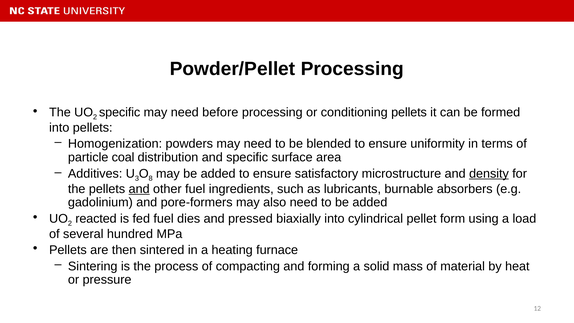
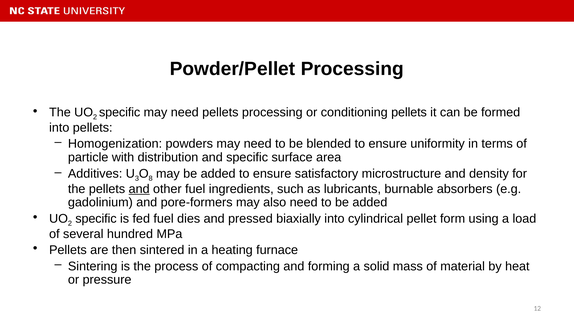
need before: before -> pellets (220, 112)
coal: coal -> with (123, 157)
density underline: present -> none (489, 173)
reacted: reacted -> specific (96, 219)
